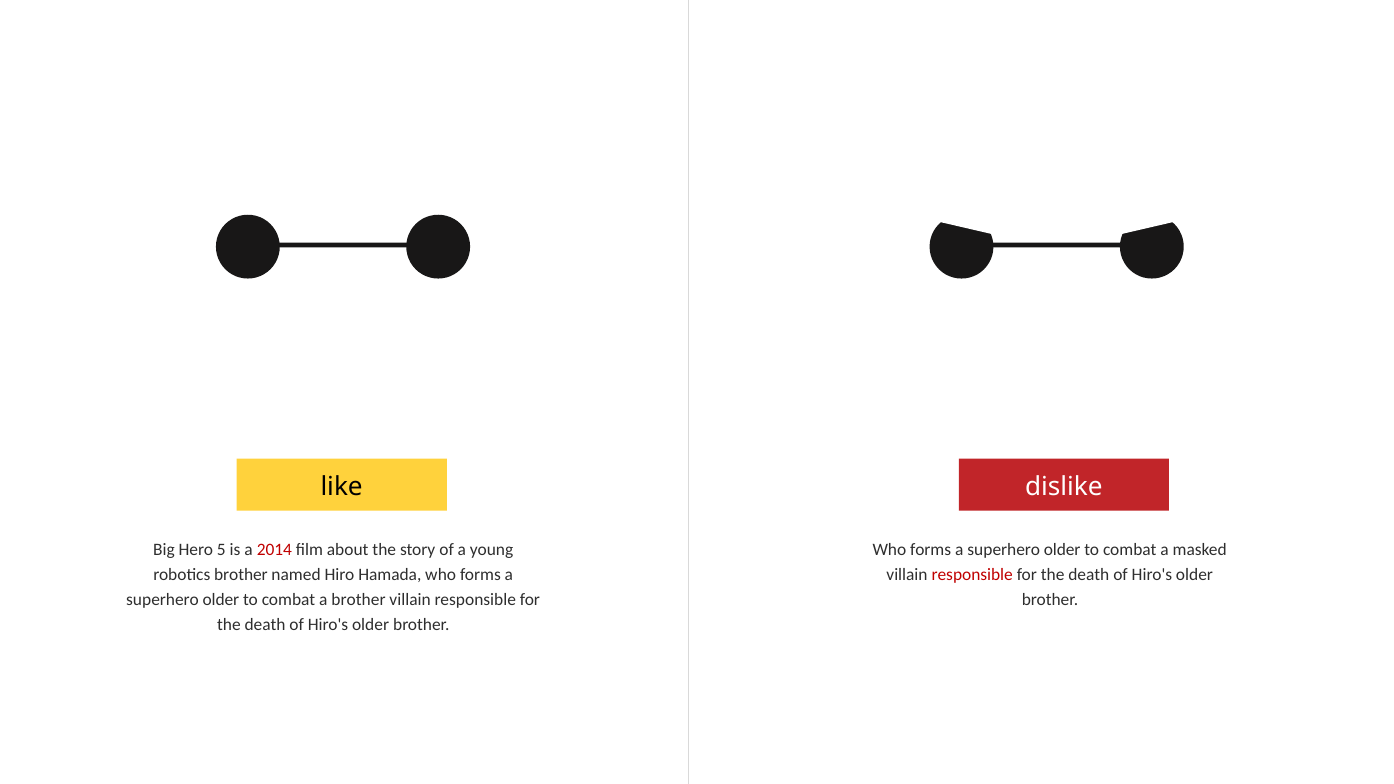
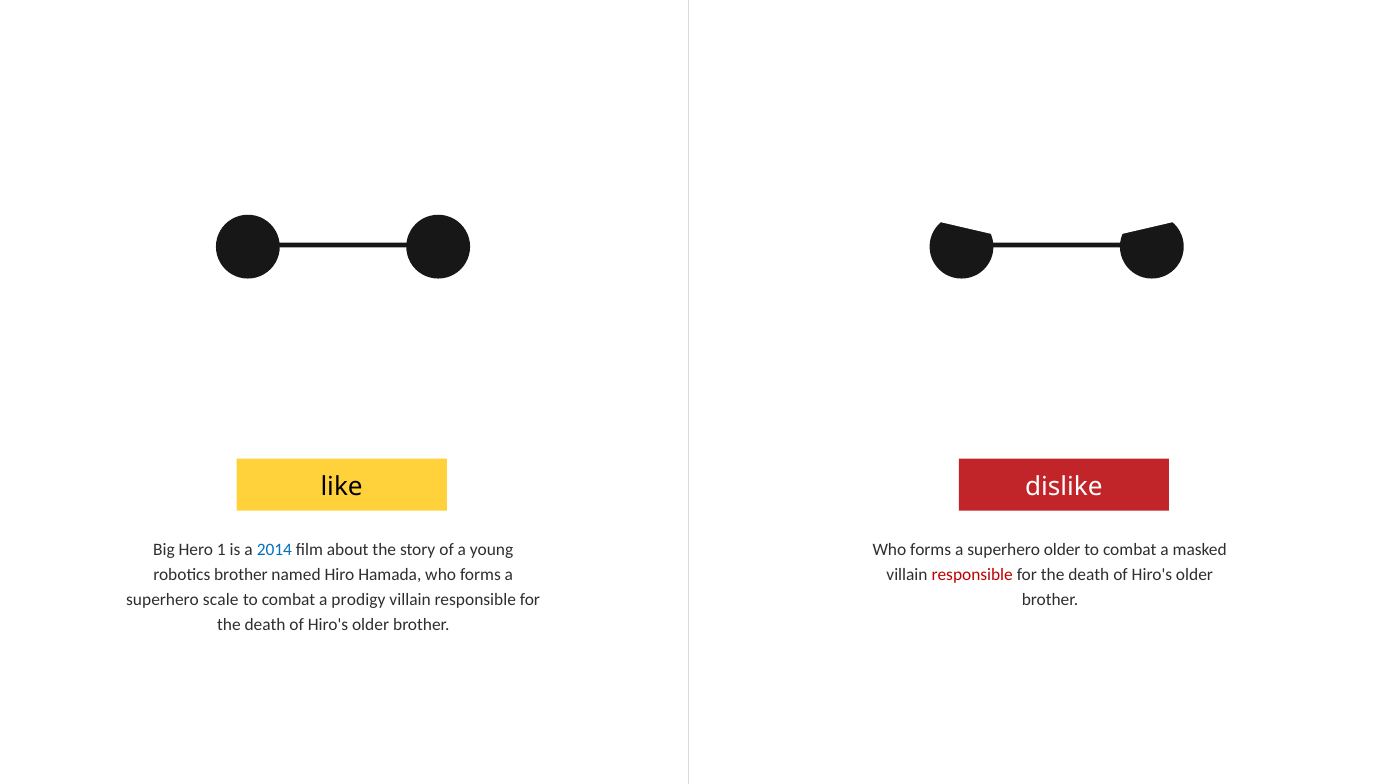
5: 5 -> 1 (221, 550)
2014 colour: red -> blue (274, 550)
older: older -> scale (221, 600)
a brother: brother -> prodigy (358, 600)
